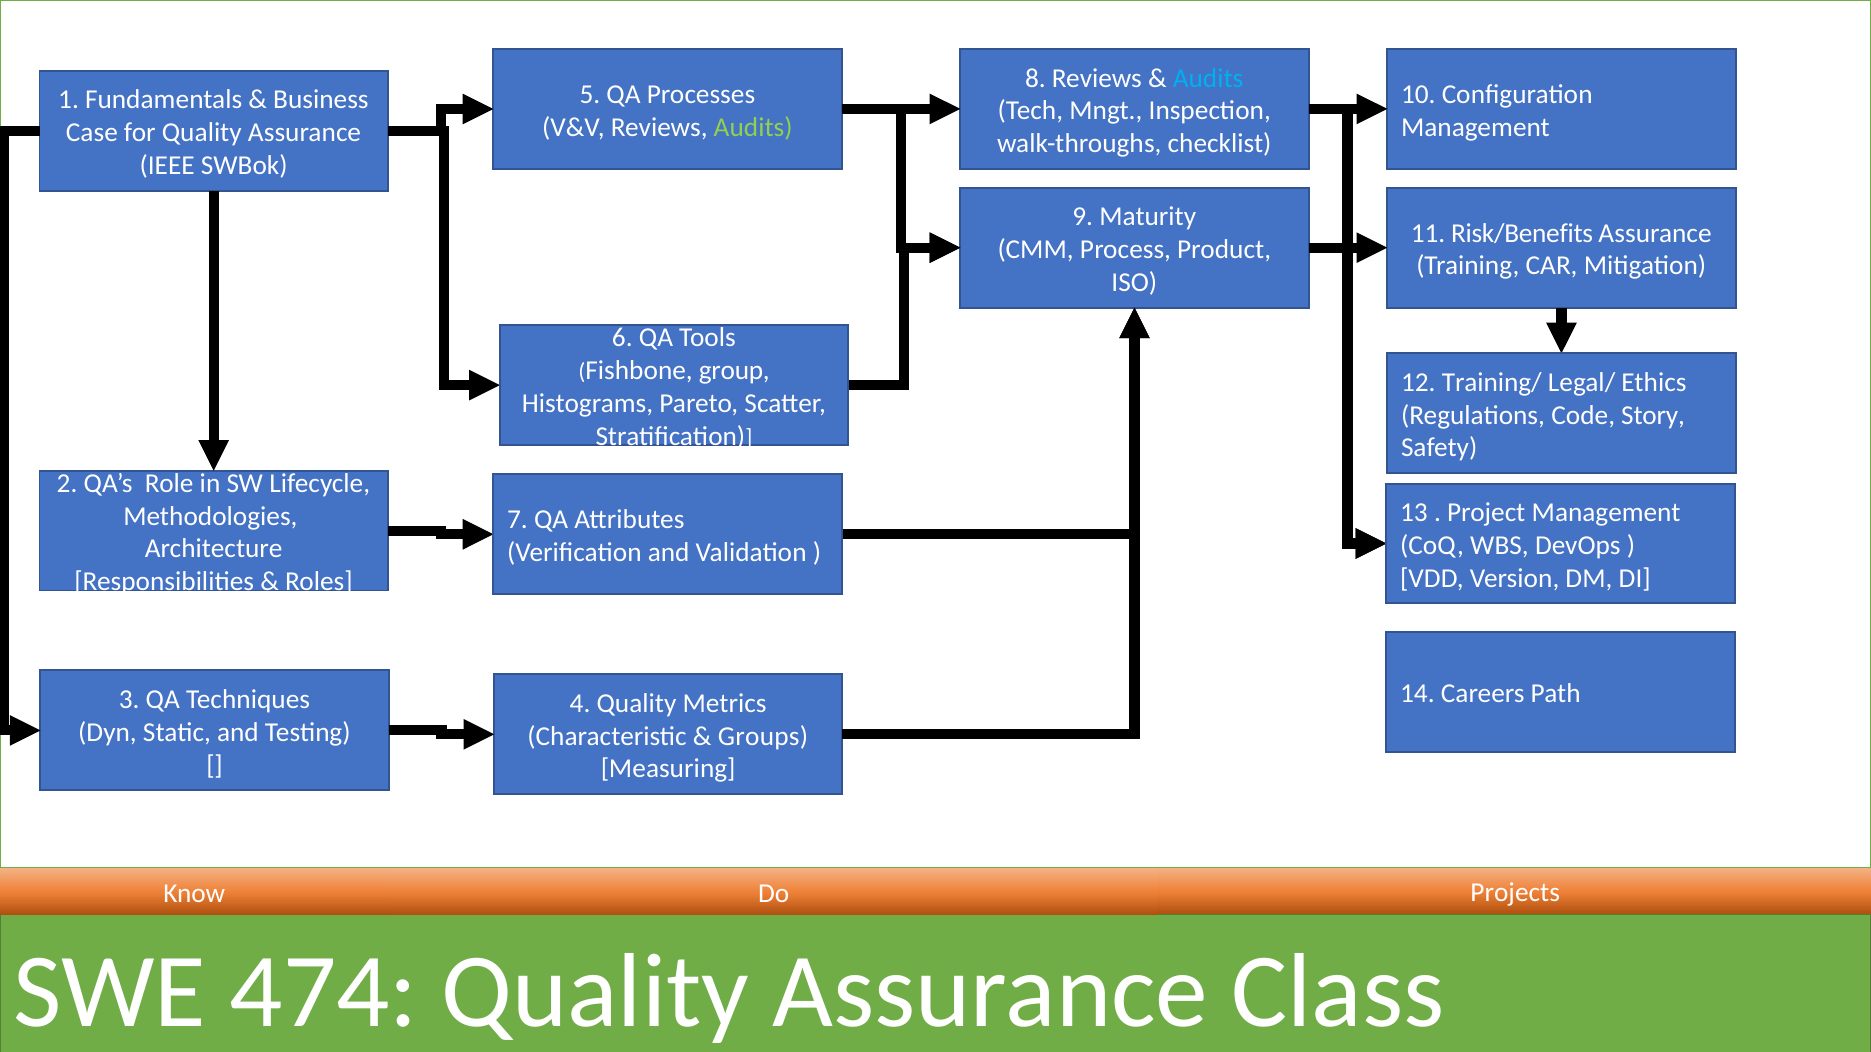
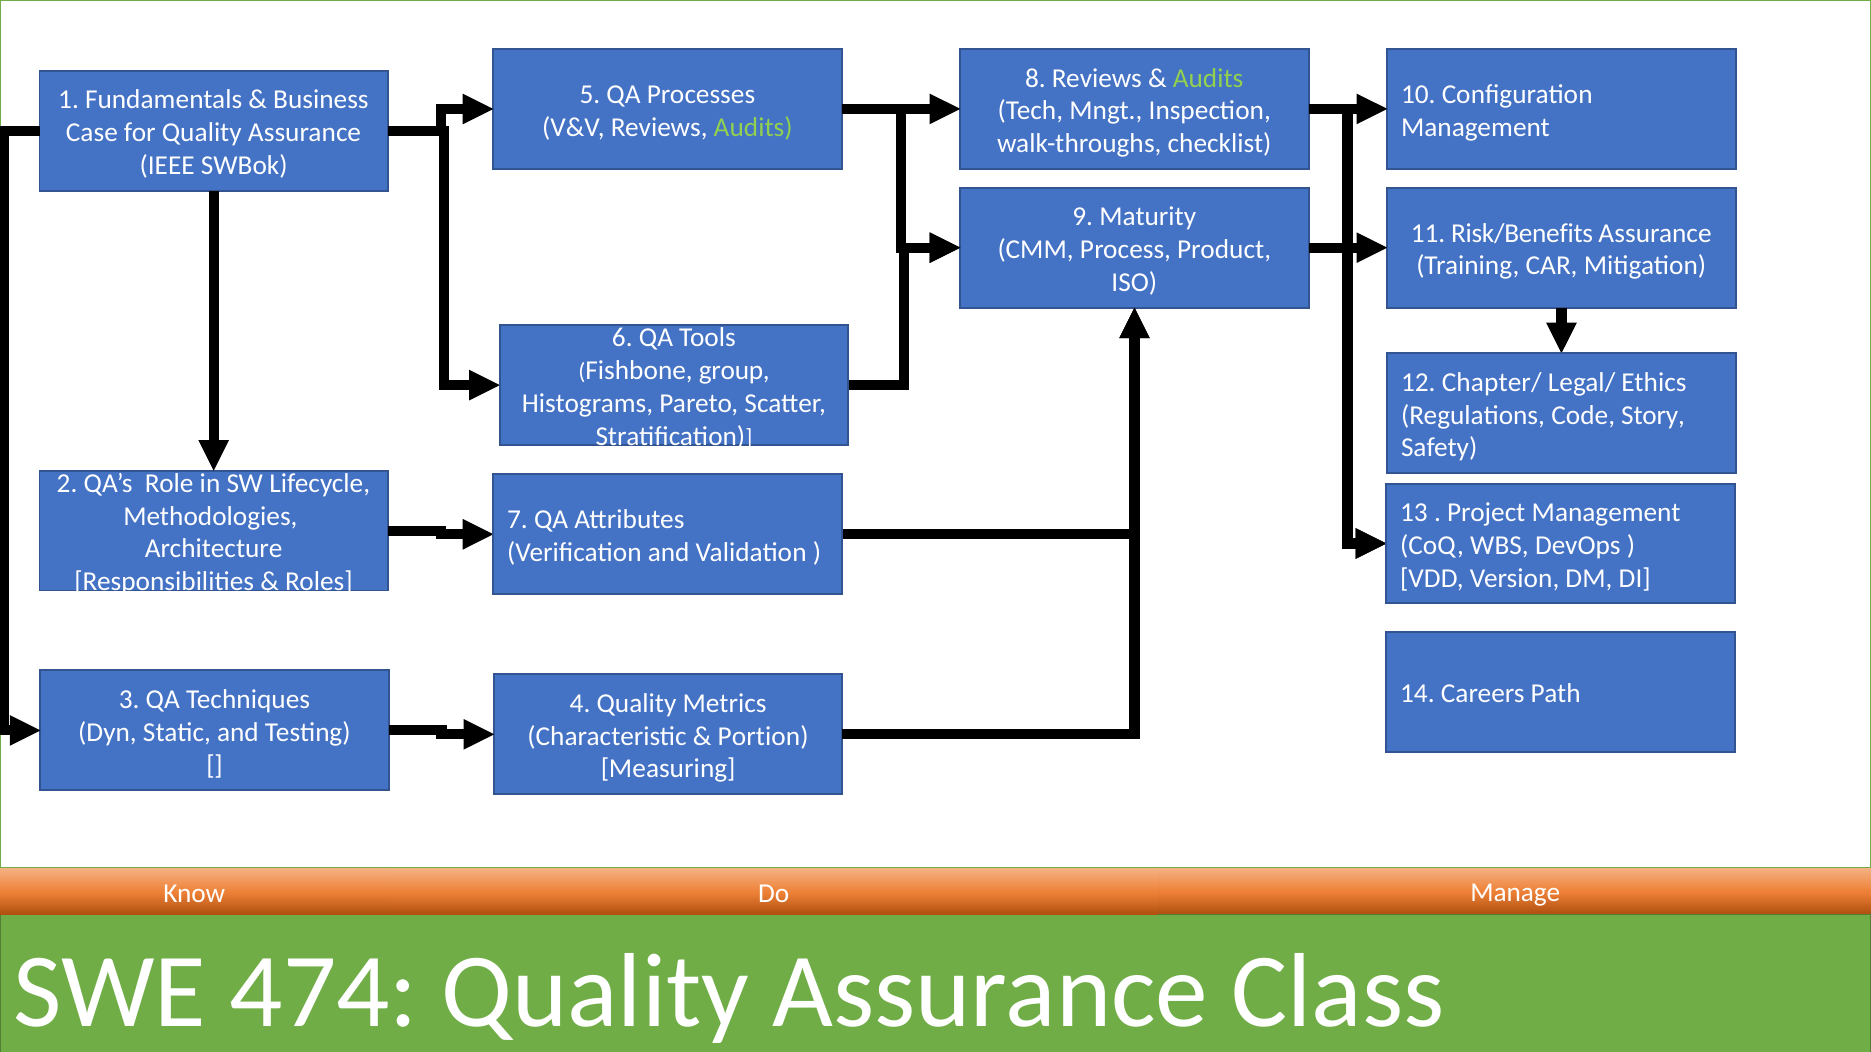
Audits colour: light blue -> light green (1208, 78)
Training/: Training/ -> Chapter/ (1492, 382)
Groups: Groups -> Portion (763, 736)
Projects: Projects -> Manage (1515, 893)
